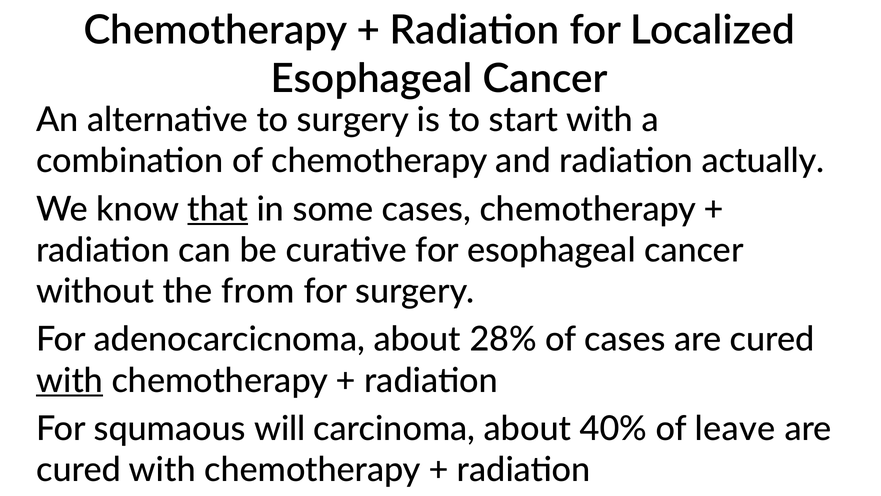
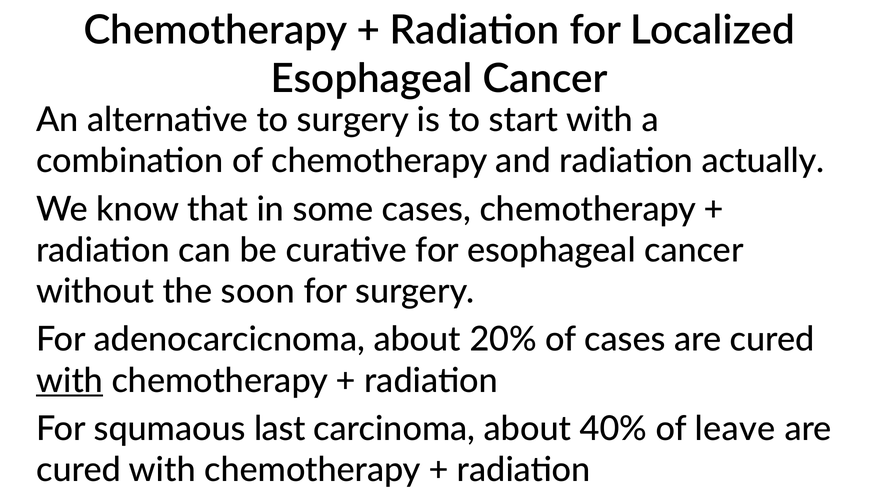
that underline: present -> none (218, 209)
from: from -> soon (258, 291)
28%: 28% -> 20% (503, 339)
will: will -> last (280, 428)
